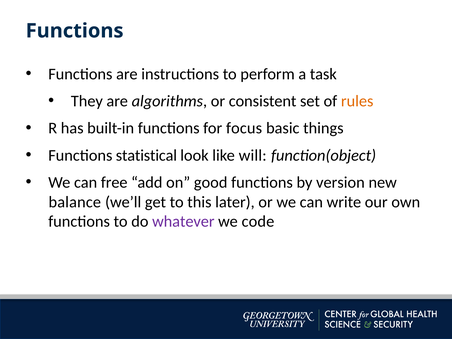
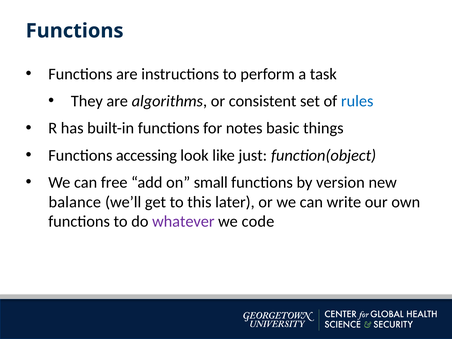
rules colour: orange -> blue (357, 101)
focus: focus -> notes (244, 128)
statistical: statistical -> accessing (146, 155)
will: will -> just (253, 155)
good: good -> small (211, 182)
